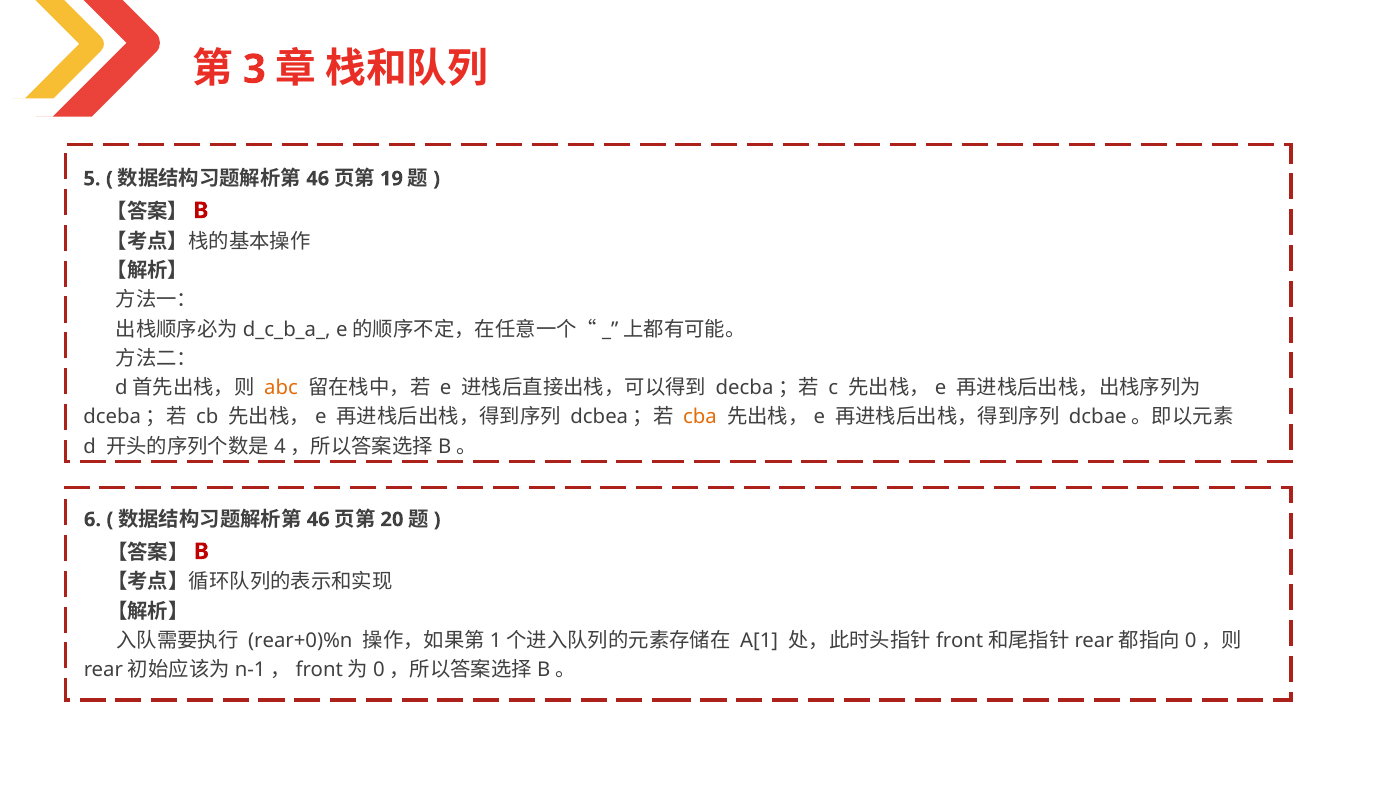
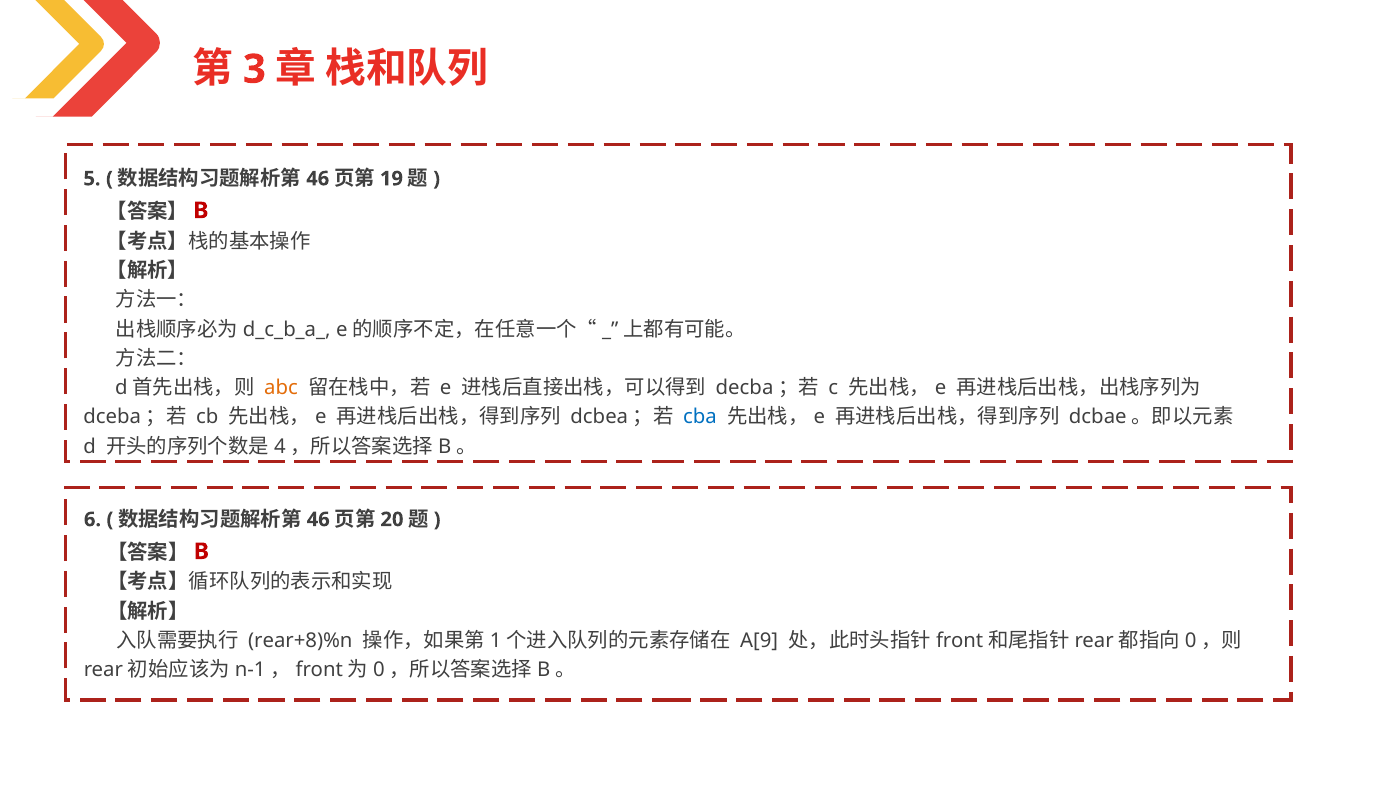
cba colour: orange -> blue (700, 417)
rear+0)%n: rear+0)%n -> rear+8)%n (300, 641)
A[1: A[1 -> A[9 (759, 641)
